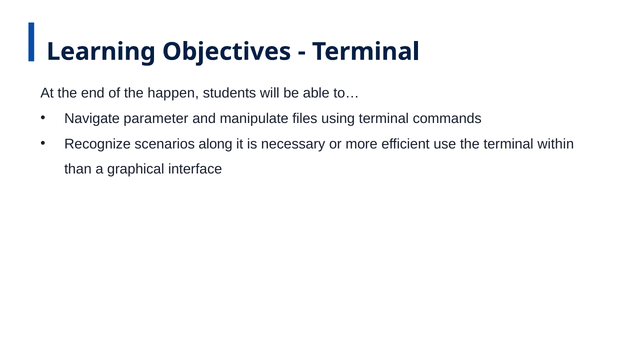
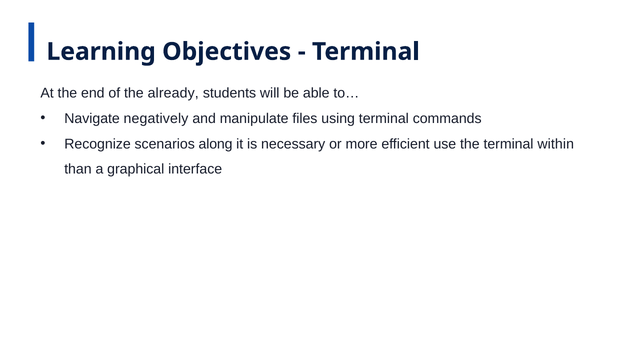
happen: happen -> already (173, 93)
parameter: parameter -> negatively (156, 119)
